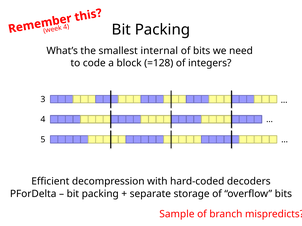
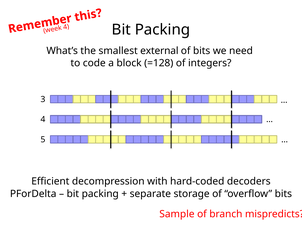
internal: internal -> external (159, 51)
